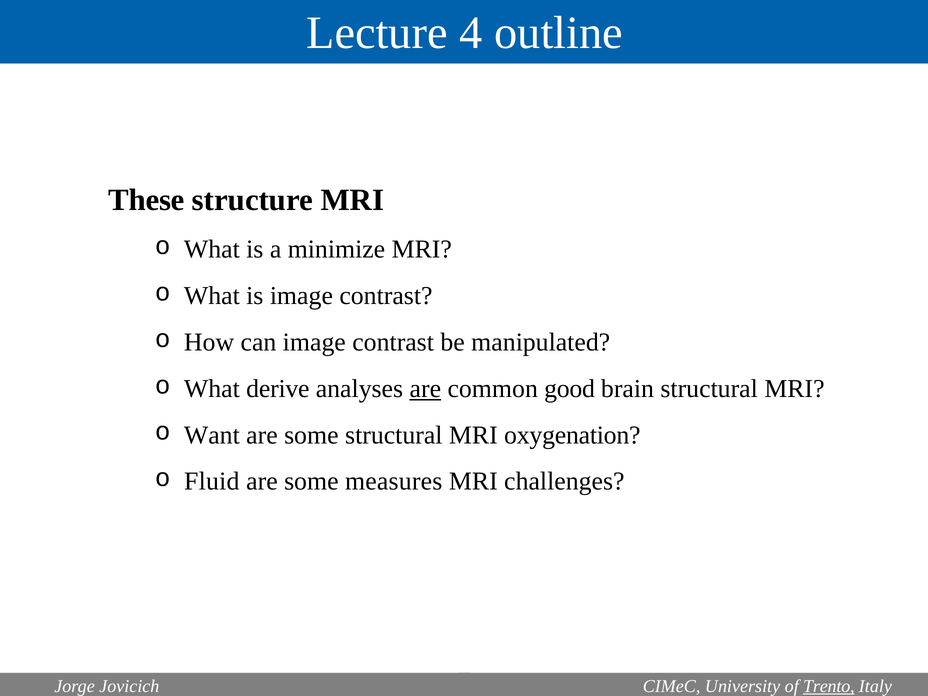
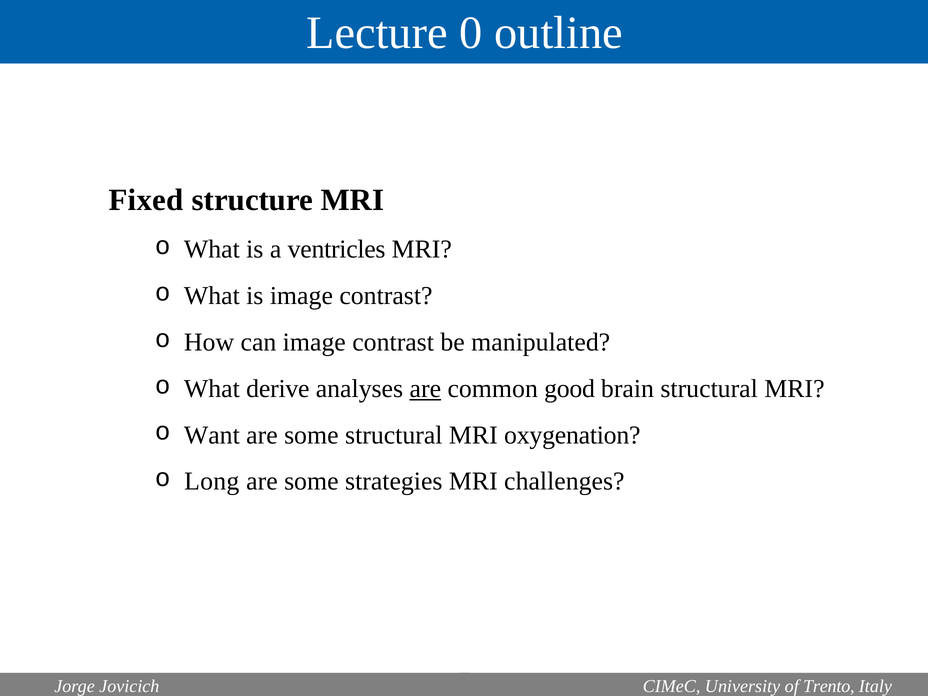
4: 4 -> 0 (471, 33)
These: These -> Fixed (146, 200)
minimize: minimize -> ventricles (337, 249)
Fluid: Fluid -> Long (212, 481)
measures: measures -> strategies (394, 481)
Trento underline: present -> none (829, 686)
